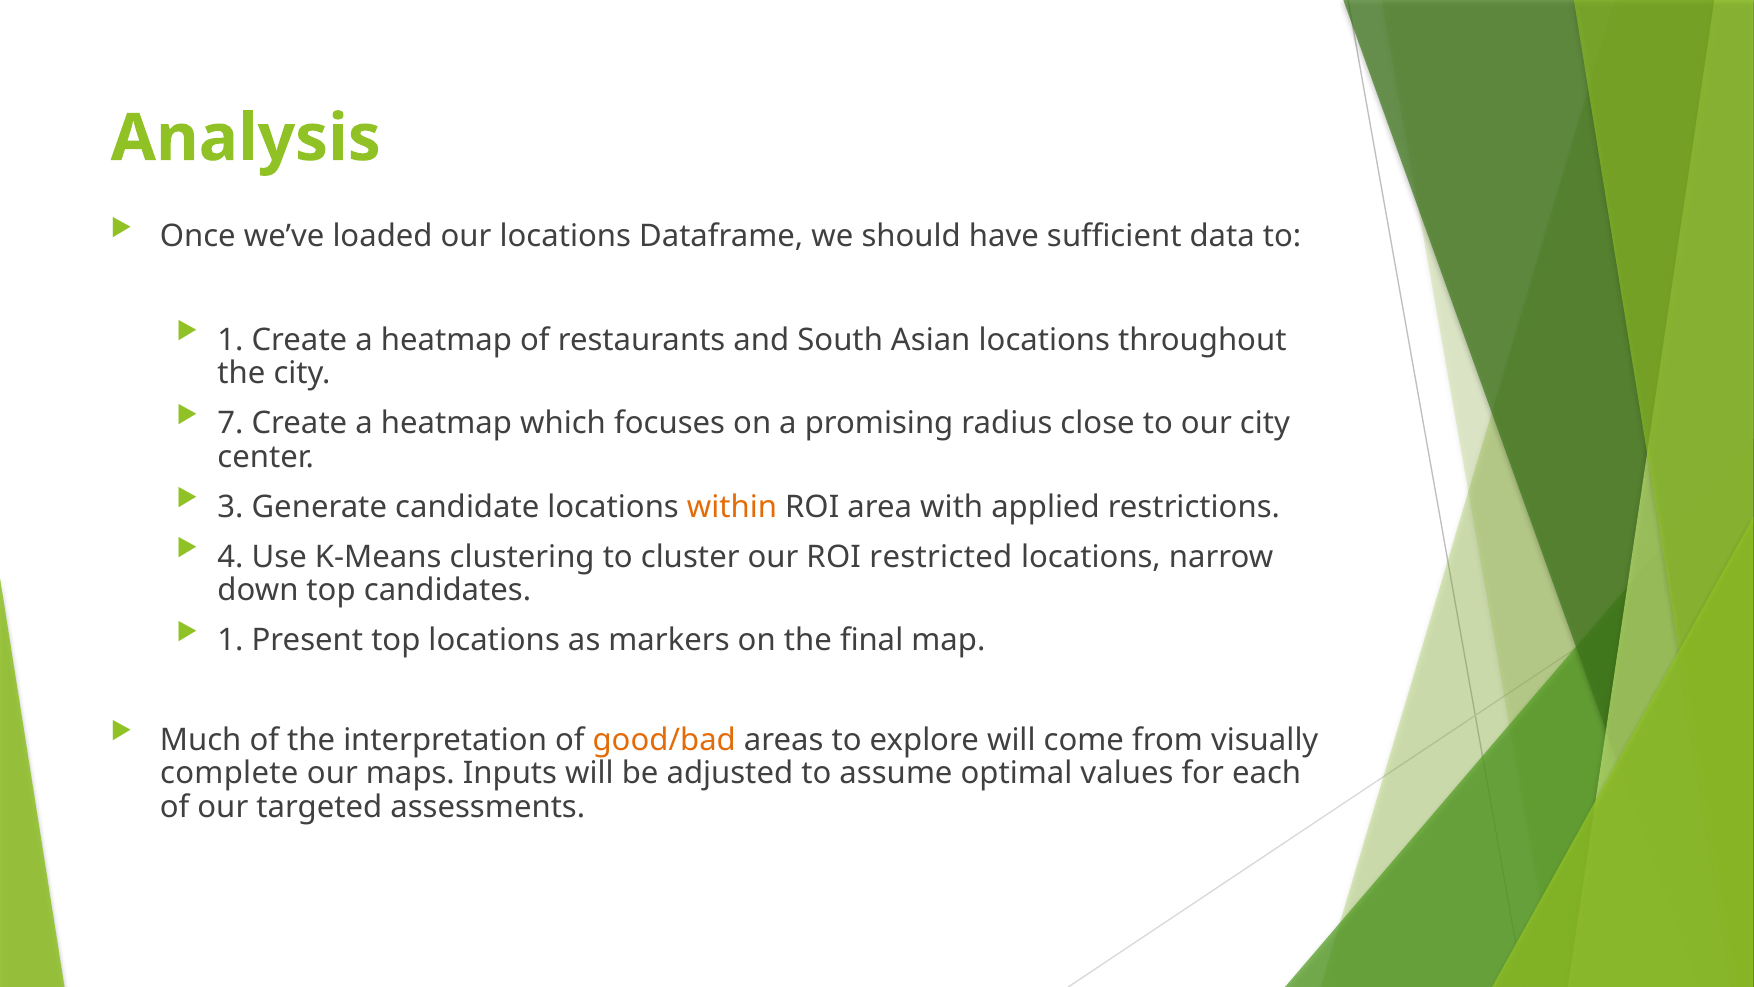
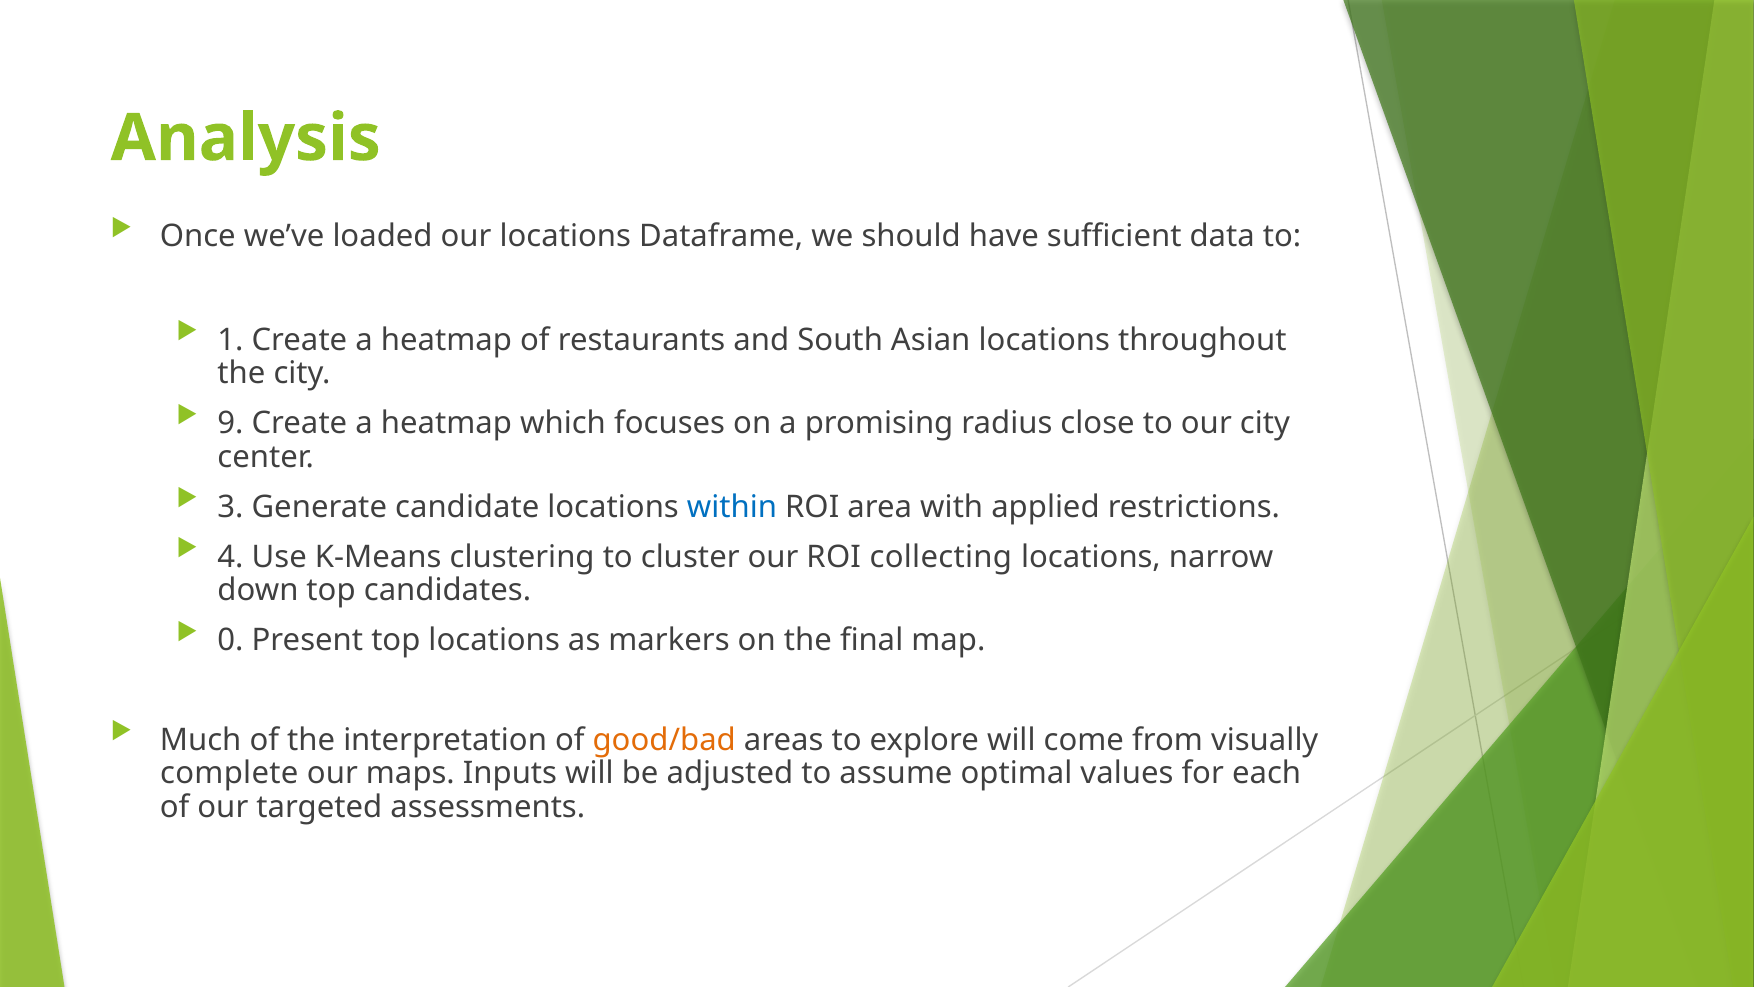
7: 7 -> 9 (231, 423)
within colour: orange -> blue (732, 507)
restricted: restricted -> collecting (941, 557)
1: 1 -> 0 (231, 640)
